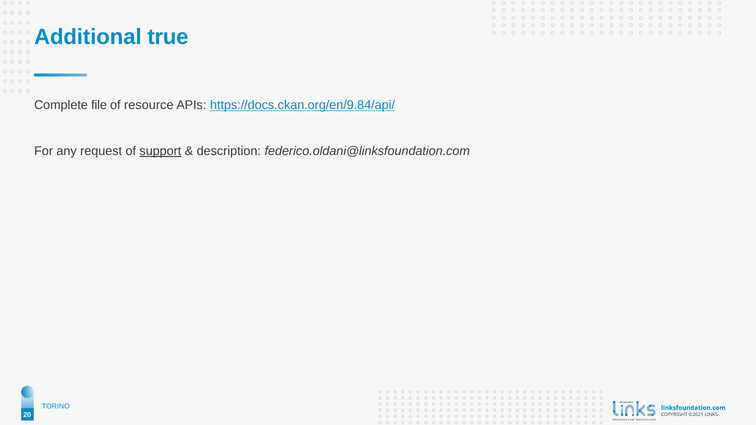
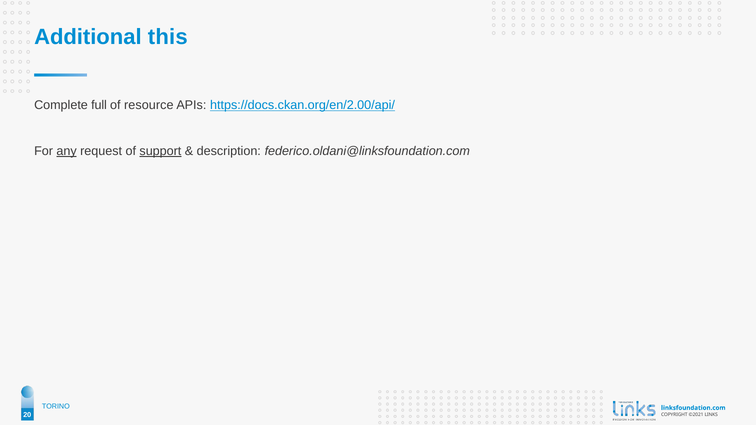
true: true -> this (168, 37)
file: file -> full (99, 105)
https://docs.ckan.org/en/9.84/api/: https://docs.ckan.org/en/9.84/api/ -> https://docs.ckan.org/en/2.00/api/ (303, 105)
any underline: none -> present (67, 151)
